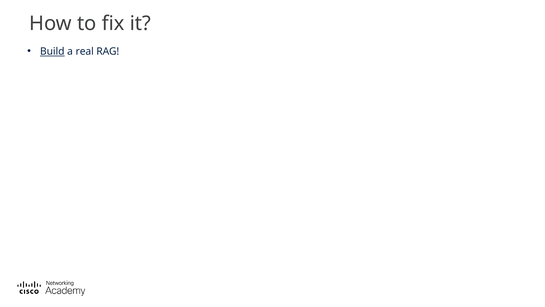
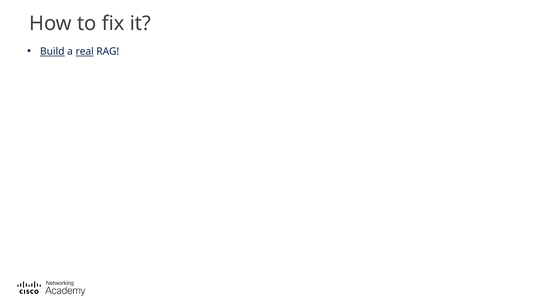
real underline: none -> present (85, 51)
